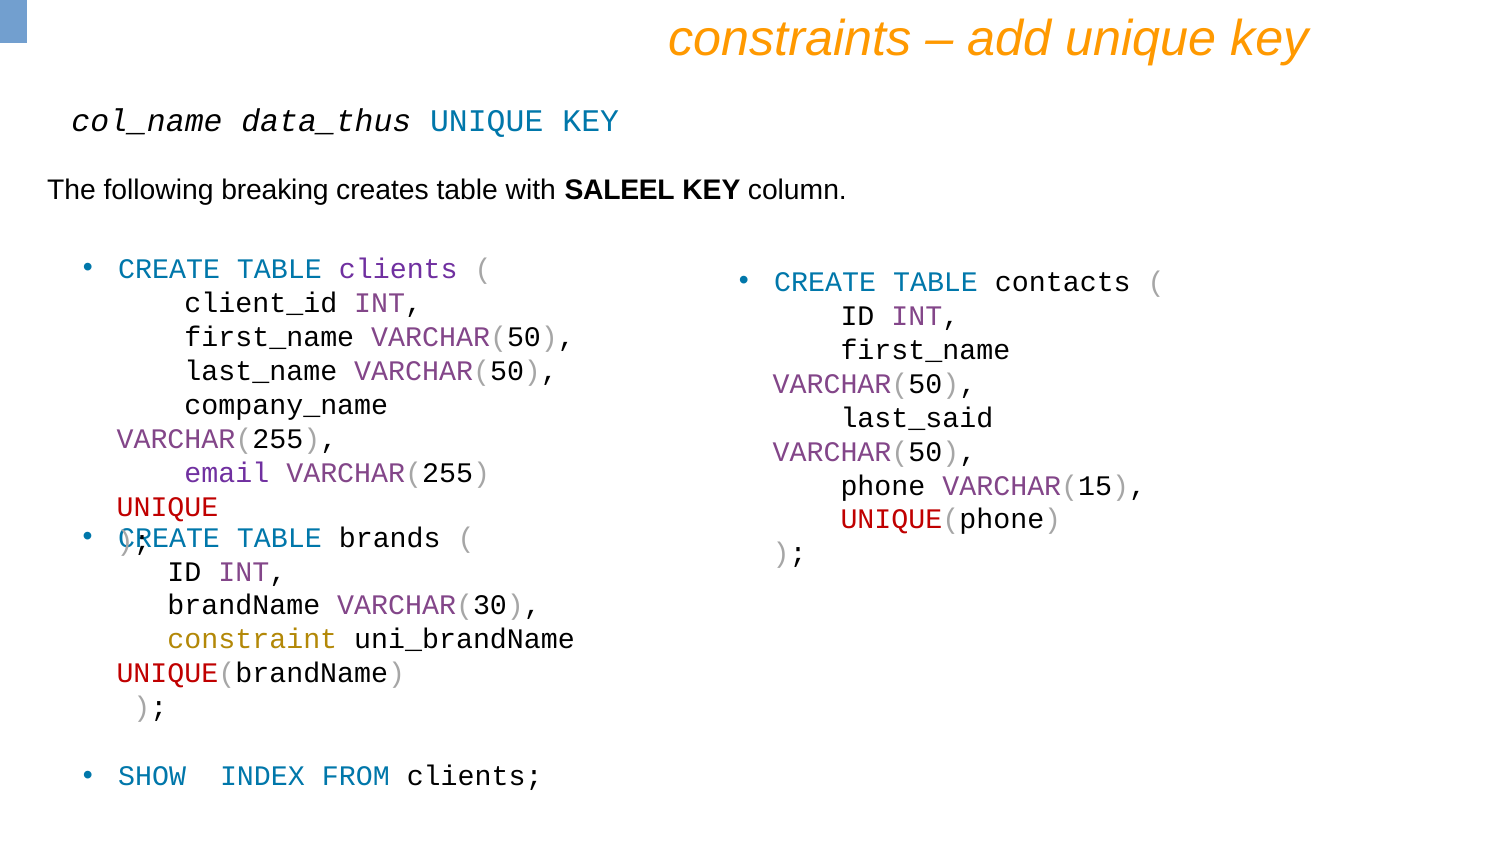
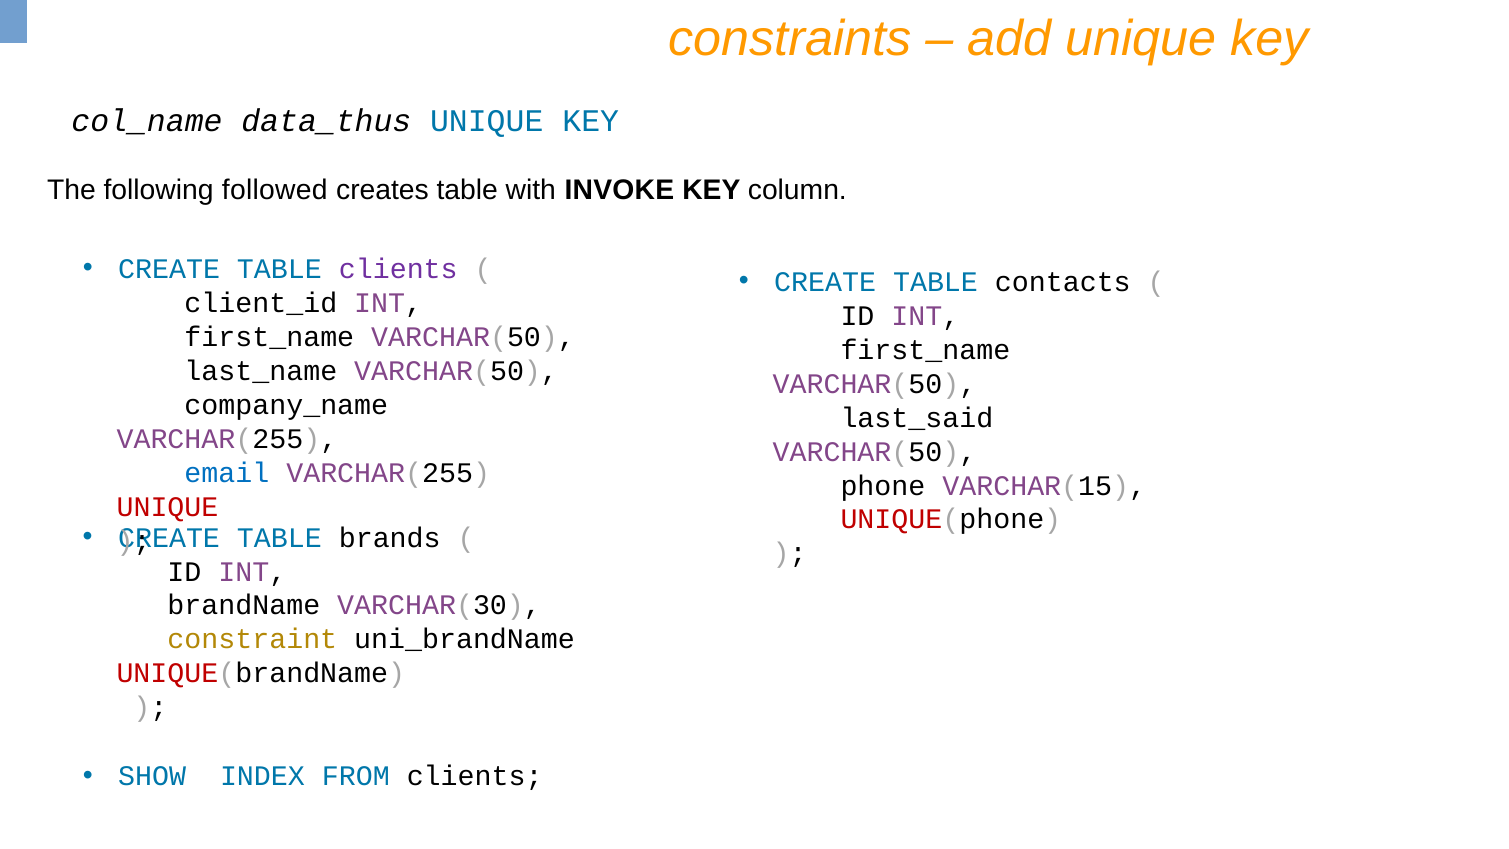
breaking: breaking -> followed (275, 190)
SALEEL: SALEEL -> INVOKE (619, 190)
email colour: purple -> blue (227, 473)
